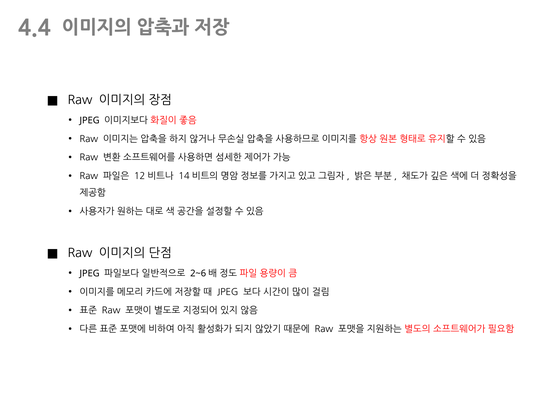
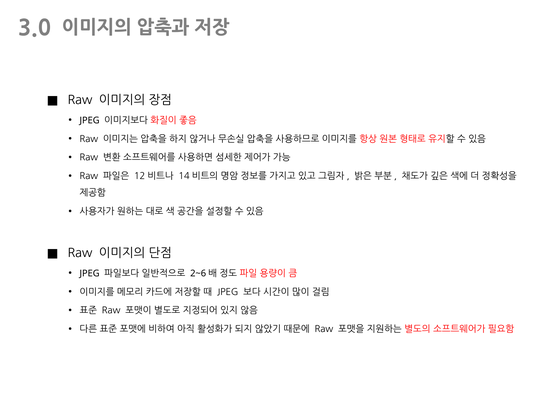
4.4: 4.4 -> 3.0 (34, 28)
